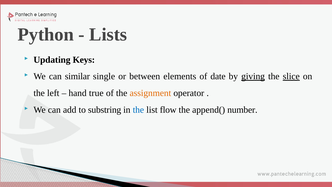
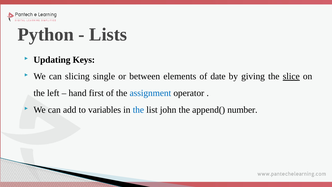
similar: similar -> slicing (77, 76)
giving underline: present -> none (253, 76)
true: true -> first (96, 93)
assignment colour: orange -> blue (150, 93)
substring: substring -> variables (105, 110)
flow: flow -> john (168, 110)
